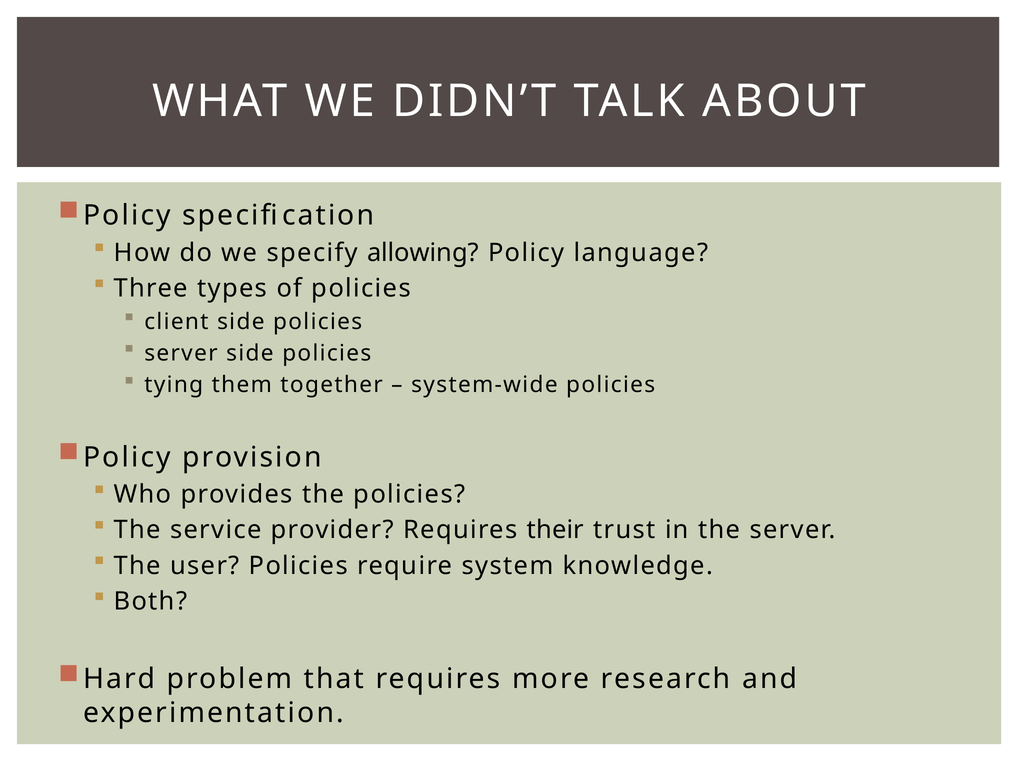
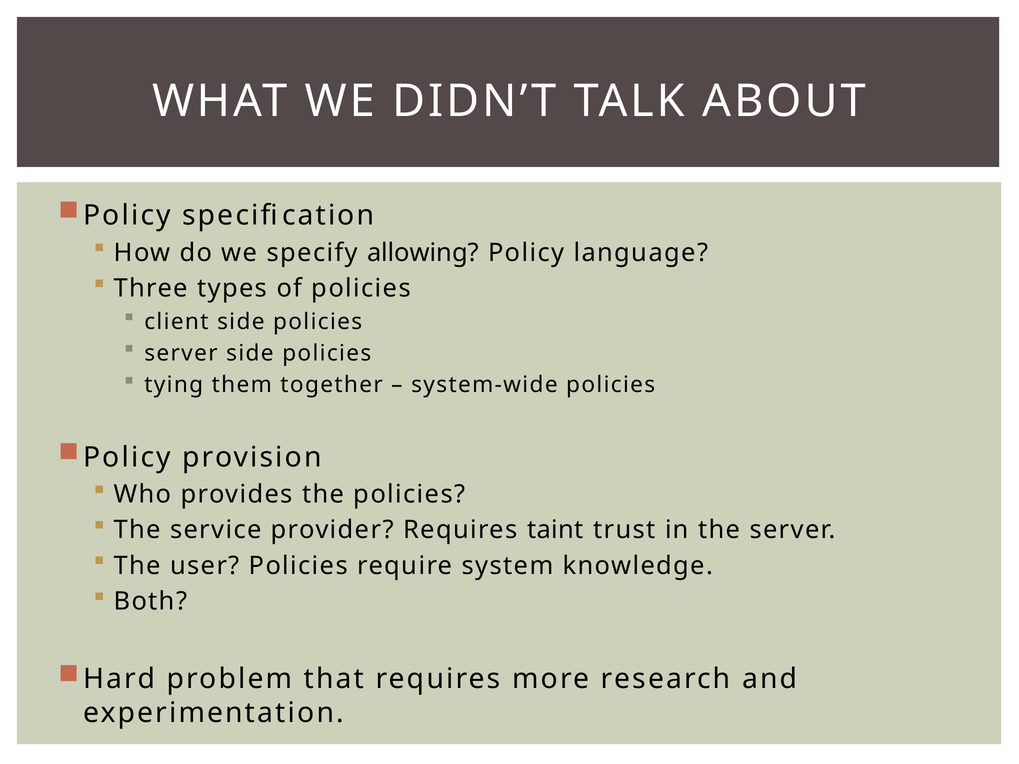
their: their -> taint (555, 530)
